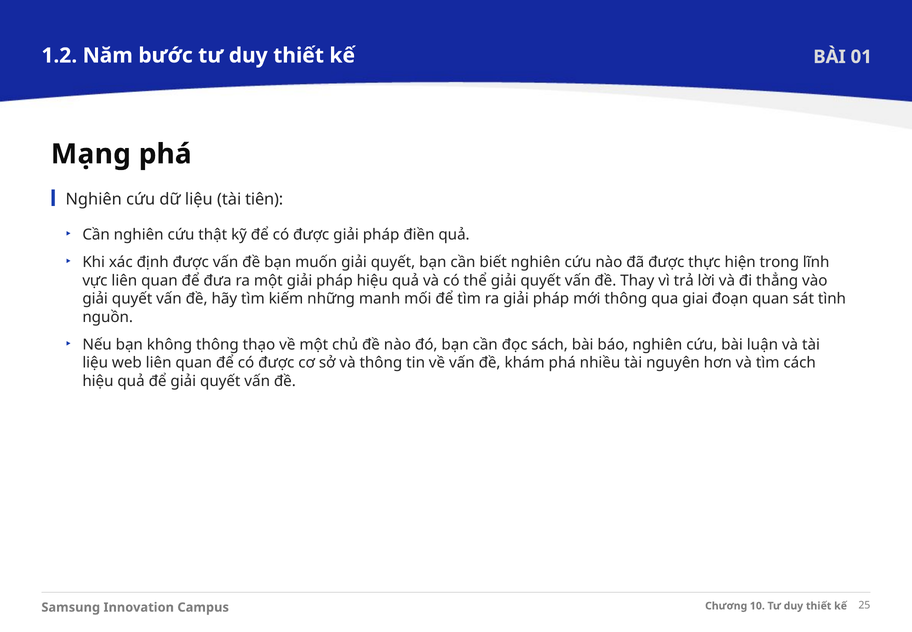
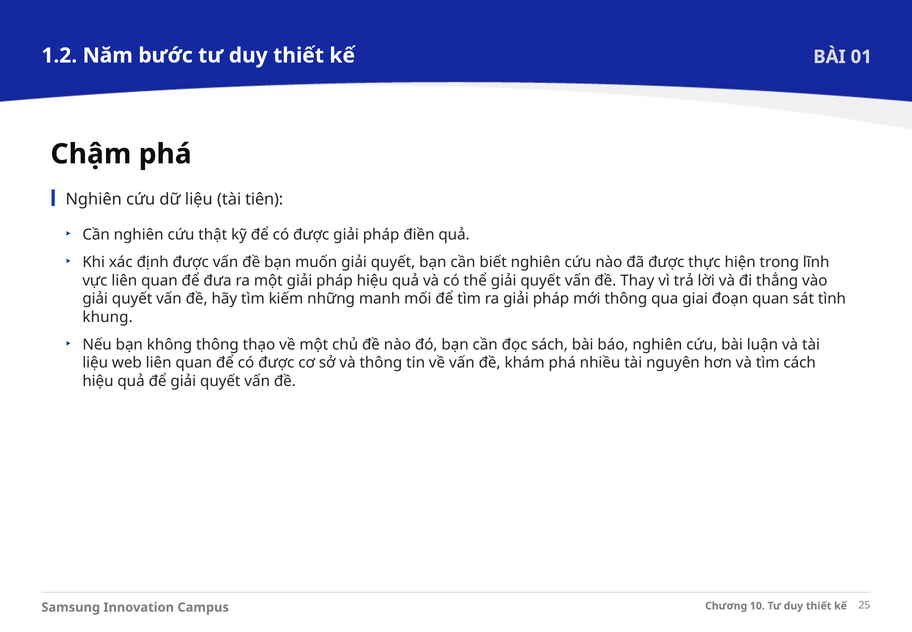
Mạng: Mạng -> Chậm (91, 154)
nguồn: nguồn -> khung (108, 317)
